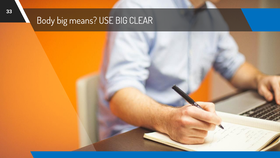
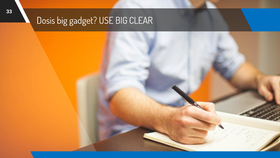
Body: Body -> Dosis (46, 21)
means: means -> gadget (83, 21)
